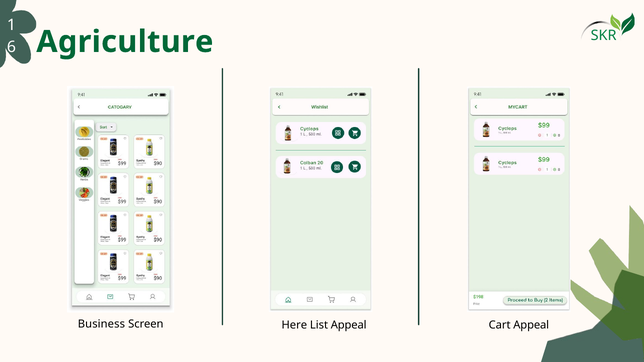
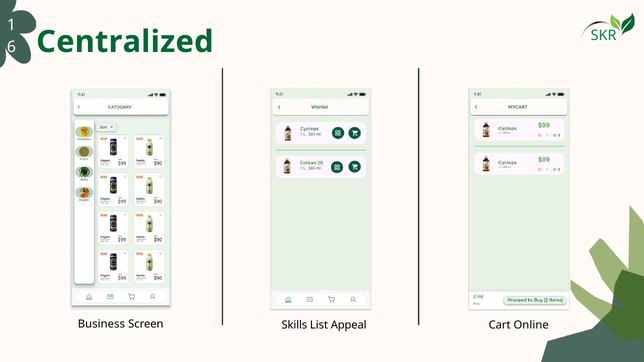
Agriculture: Agriculture -> Centralized (125, 42)
Here: Here -> Skills (294, 325)
Cart Appeal: Appeal -> Online (531, 325)
